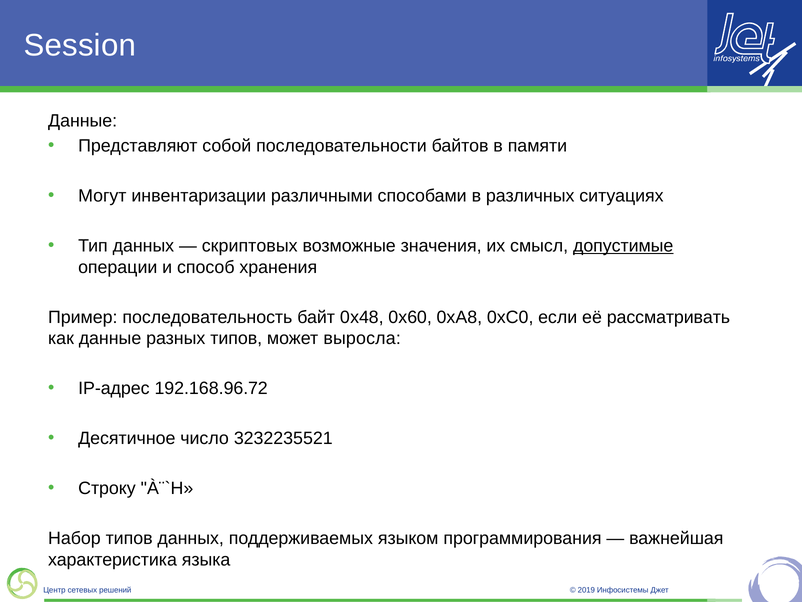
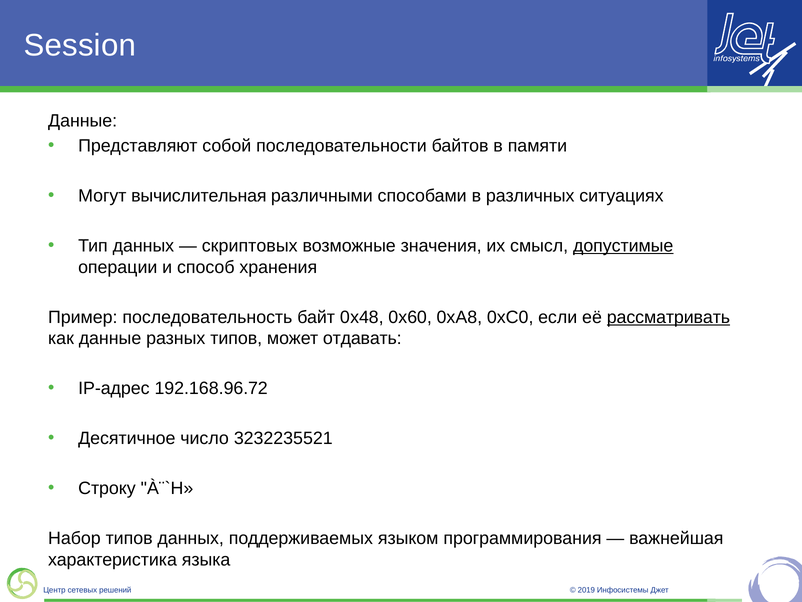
инвентаризации: инвентаризации -> вычислительная (199, 196)
рассматривать underline: none -> present (668, 317)
выросла: выросла -> отдавать (362, 338)
